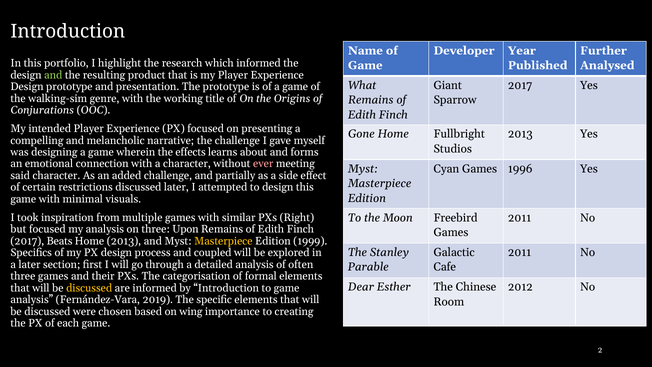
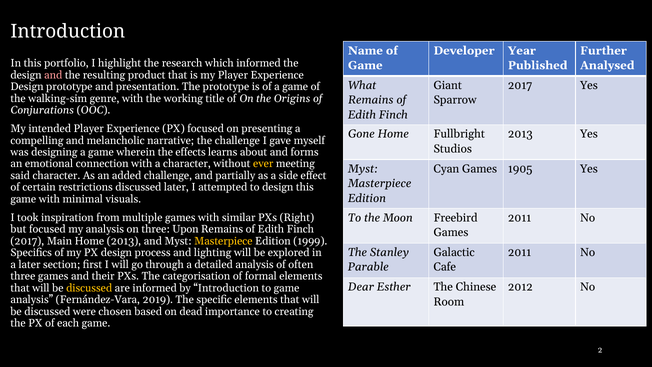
and colour: light green -> pink (53, 75)
ever colour: pink -> yellow (263, 164)
1996: 1996 -> 1905 (520, 169)
Beats: Beats -> Main (59, 241)
coupled: coupled -> lighting (213, 253)
wing: wing -> dead (191, 311)
